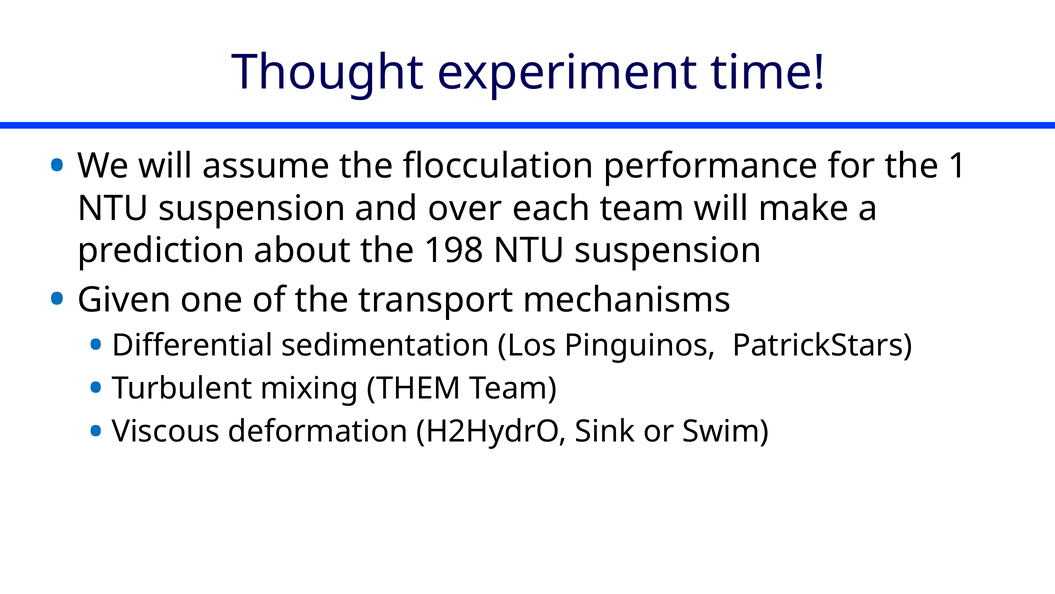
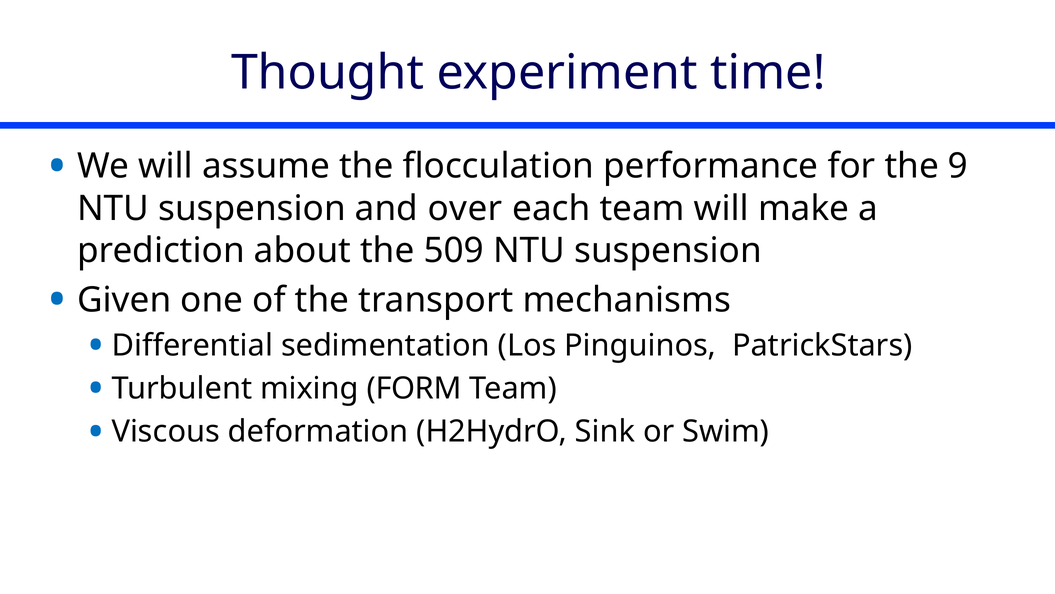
1: 1 -> 9 (958, 166)
198: 198 -> 509 (454, 250)
THEM: THEM -> FORM (414, 388)
